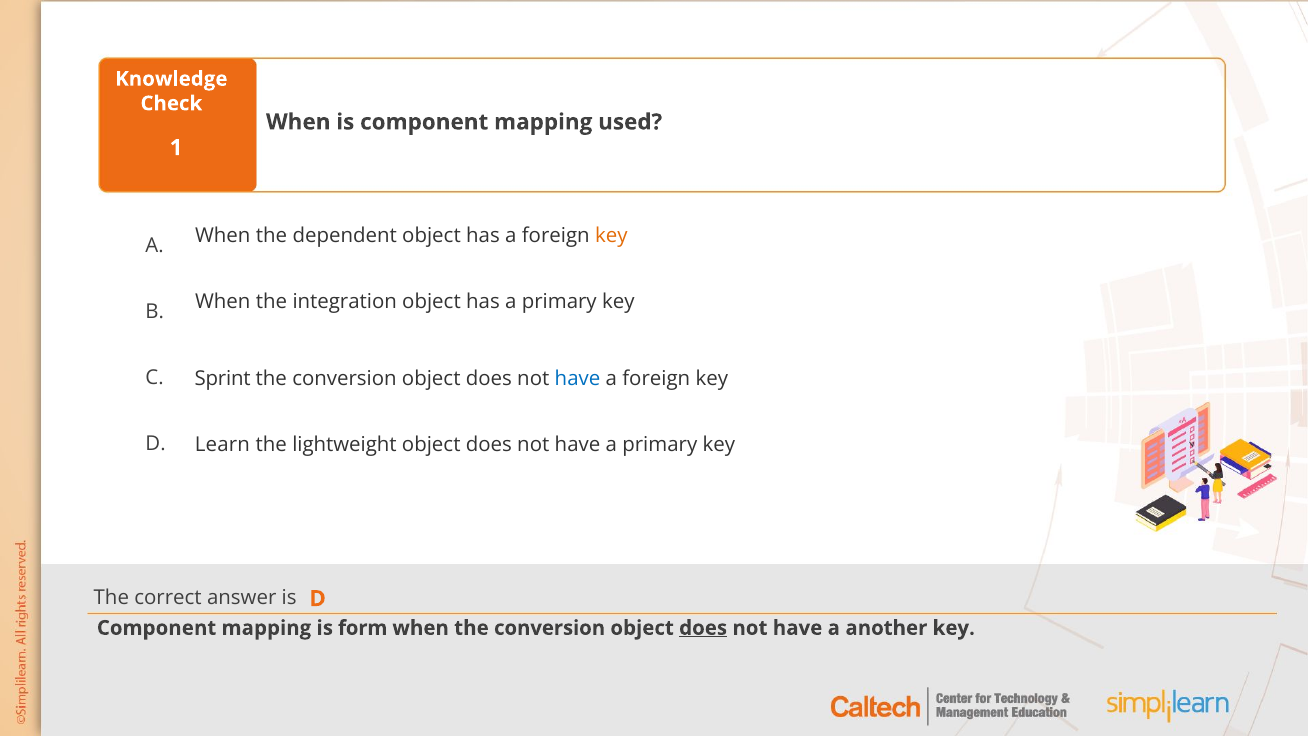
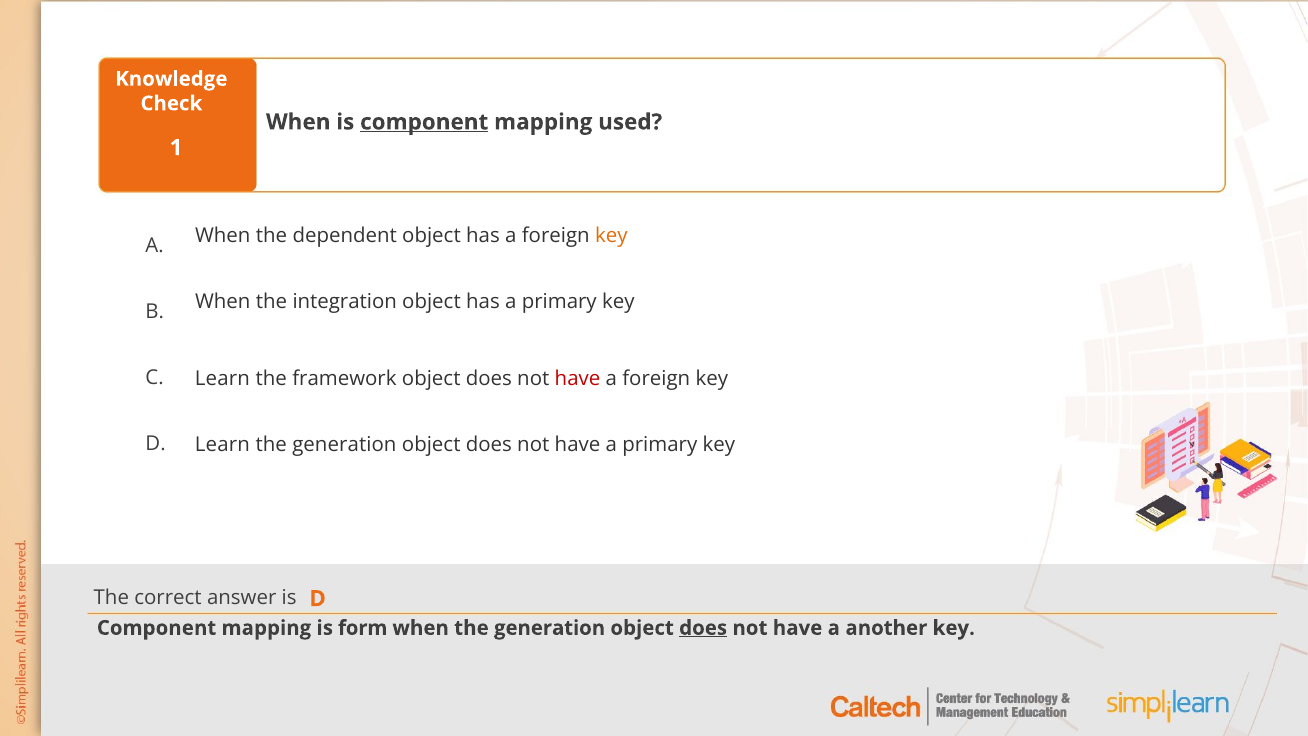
component underline: none -> present (424, 122)
Sprint: Sprint -> Learn (222, 379)
conversion: conversion -> framework (344, 379)
have colour: blue -> red (578, 379)
lightweight: lightweight -> generation (344, 445)
when the conversion: conversion -> generation (550, 628)
